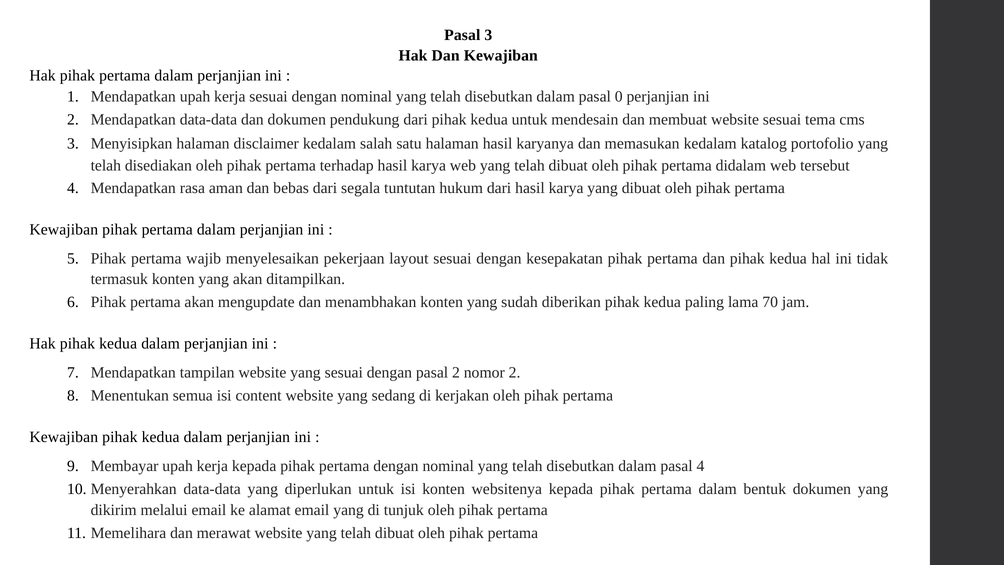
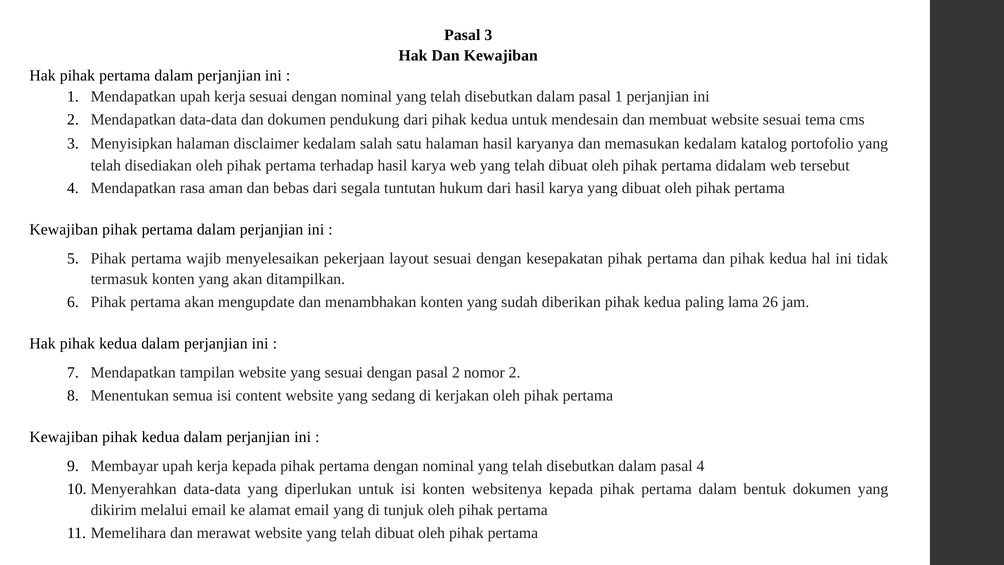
pasal 0: 0 -> 1 (619, 96)
70: 70 -> 26 (770, 302)
